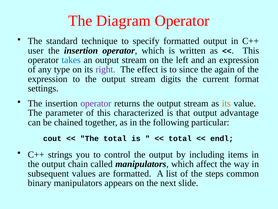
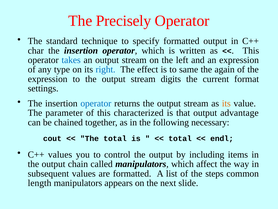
Diagram: Diagram -> Precisely (124, 21)
user: user -> char (36, 50)
right colour: purple -> blue (105, 69)
since: since -> same (189, 69)
operator colour: purple -> blue (96, 103)
particular: particular -> necessary (210, 122)
C++ strings: strings -> values (60, 154)
binary: binary -> length (40, 183)
